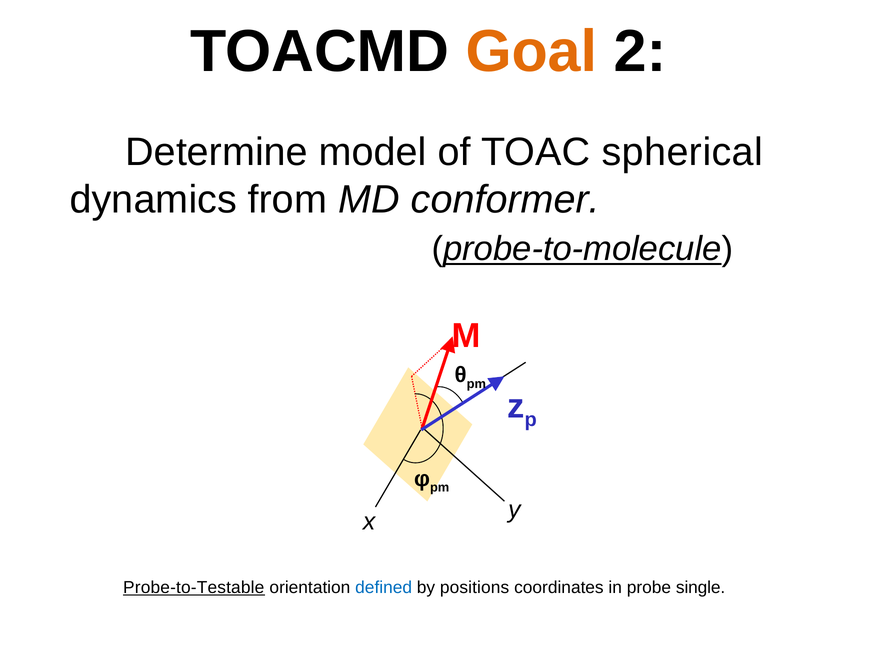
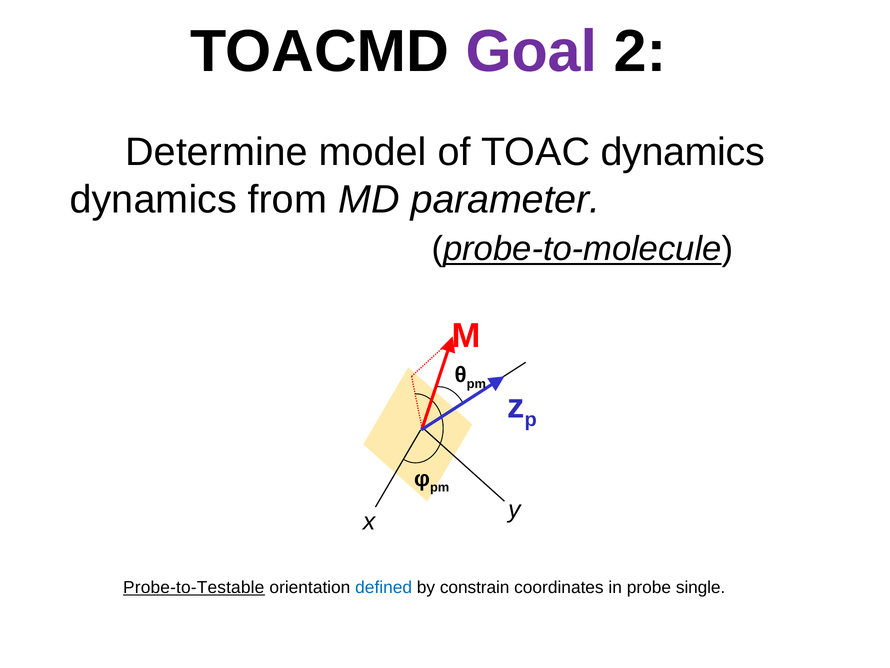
Goal colour: orange -> purple (531, 52)
TOAC spherical: spherical -> dynamics (683, 152)
conformer: conformer -> parameter (505, 200)
positions: positions -> constrain (475, 587)
